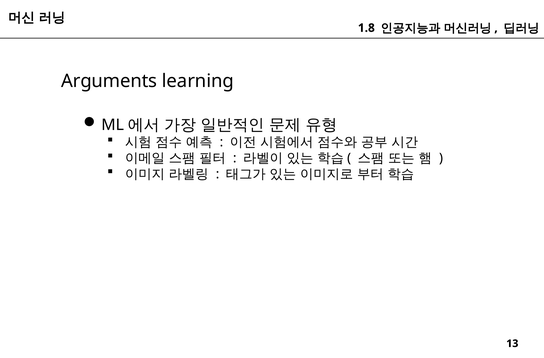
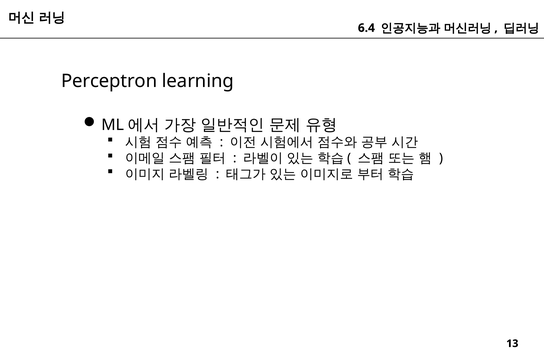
1.8: 1.8 -> 6.4 (366, 28)
Arguments: Arguments -> Perceptron (109, 81)
